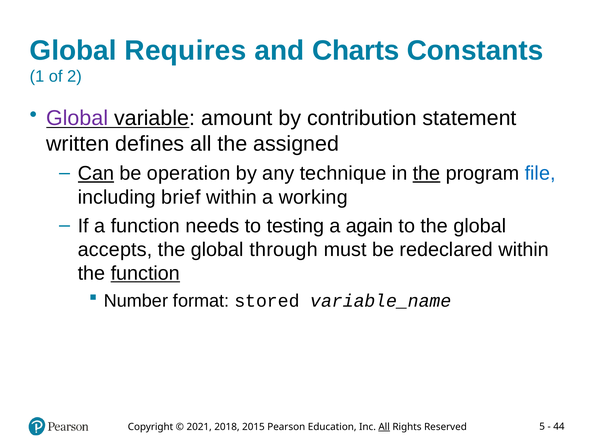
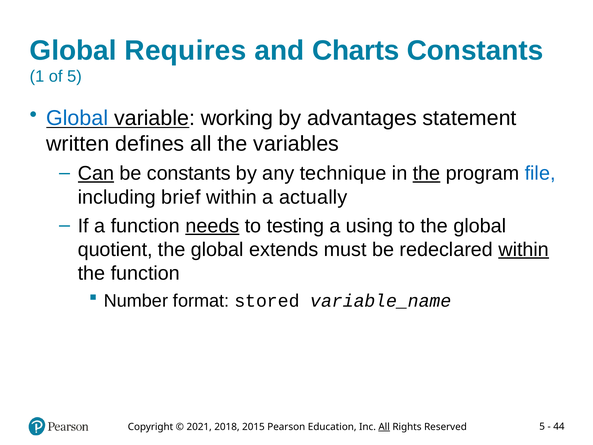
of 2: 2 -> 5 (74, 76)
Global colour: purple -> blue (77, 118)
amount: amount -> working (237, 118)
contribution: contribution -> advantages (362, 118)
assigned: assigned -> variables (296, 144)
be operation: operation -> constants (189, 173)
working: working -> actually (313, 197)
needs underline: none -> present (212, 226)
again: again -> using (369, 226)
accepts: accepts -> quotient (115, 249)
through: through -> extends (284, 249)
within underline: none -> present (524, 249)
function underline: present -> none (145, 273)
